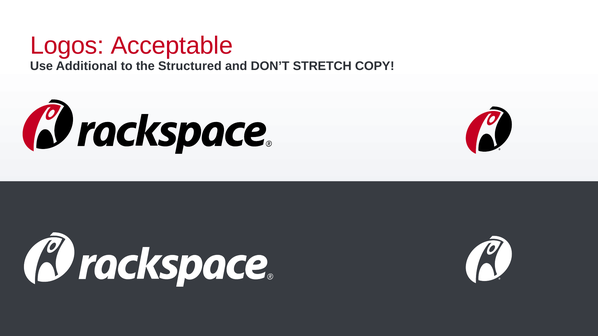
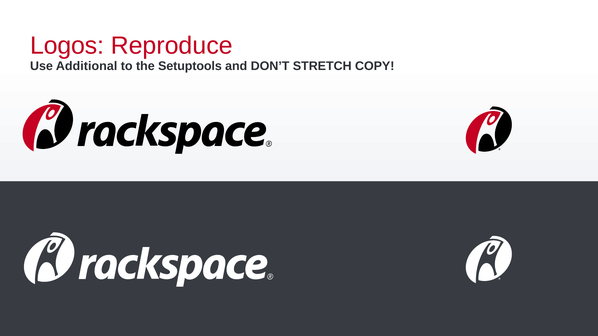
Acceptable: Acceptable -> Reproduce (172, 46)
Structured: Structured -> Setuptools (190, 66)
